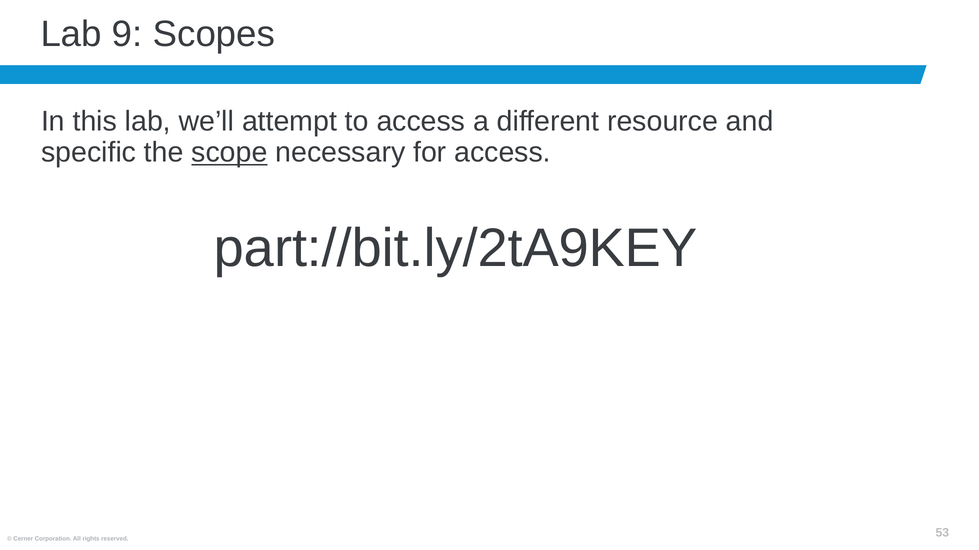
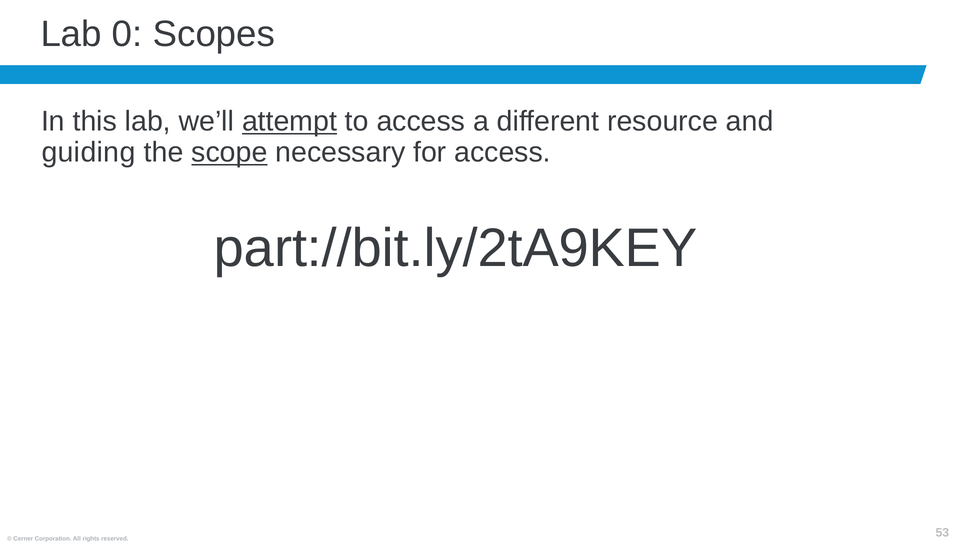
9: 9 -> 0 (127, 34)
attempt underline: none -> present (290, 122)
specific: specific -> guiding (88, 153)
